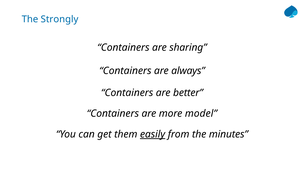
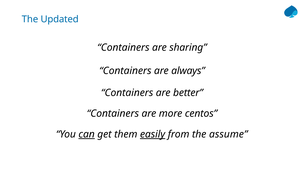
Strongly: Strongly -> Updated (60, 19)
model: model -> centos (201, 113)
can underline: none -> present (87, 134)
minutes: minutes -> assume (228, 134)
